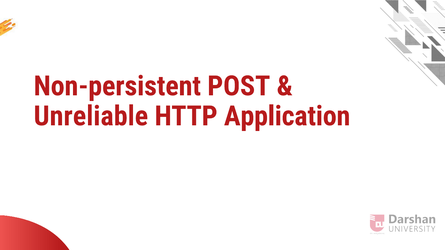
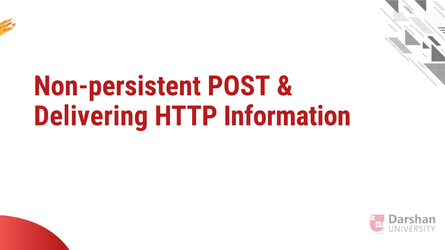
Unreliable: Unreliable -> Delivering (91, 116)
Application: Application -> Information (287, 116)
